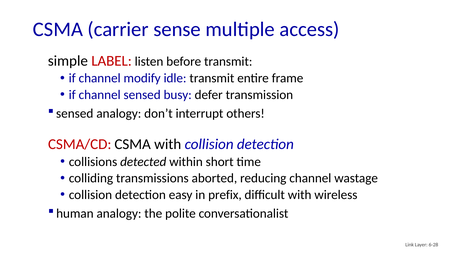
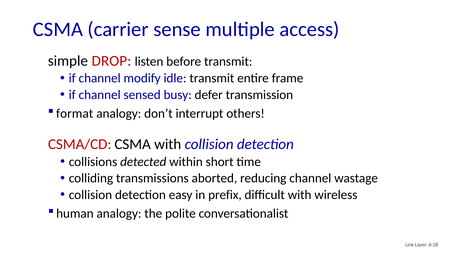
LABEL: LABEL -> DROP (111, 61)
sensed: sensed -> format (75, 114)
